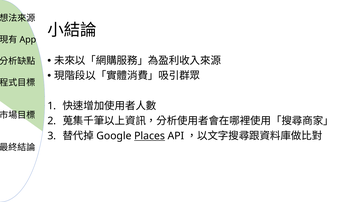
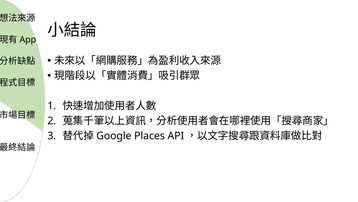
Places underline: present -> none (150, 136)
